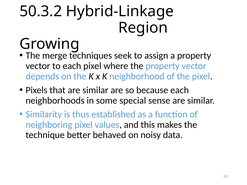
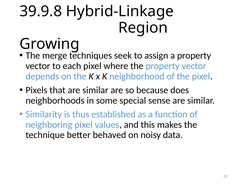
50.3.2: 50.3.2 -> 39.9.8 (41, 11)
because each: each -> does (180, 90)
